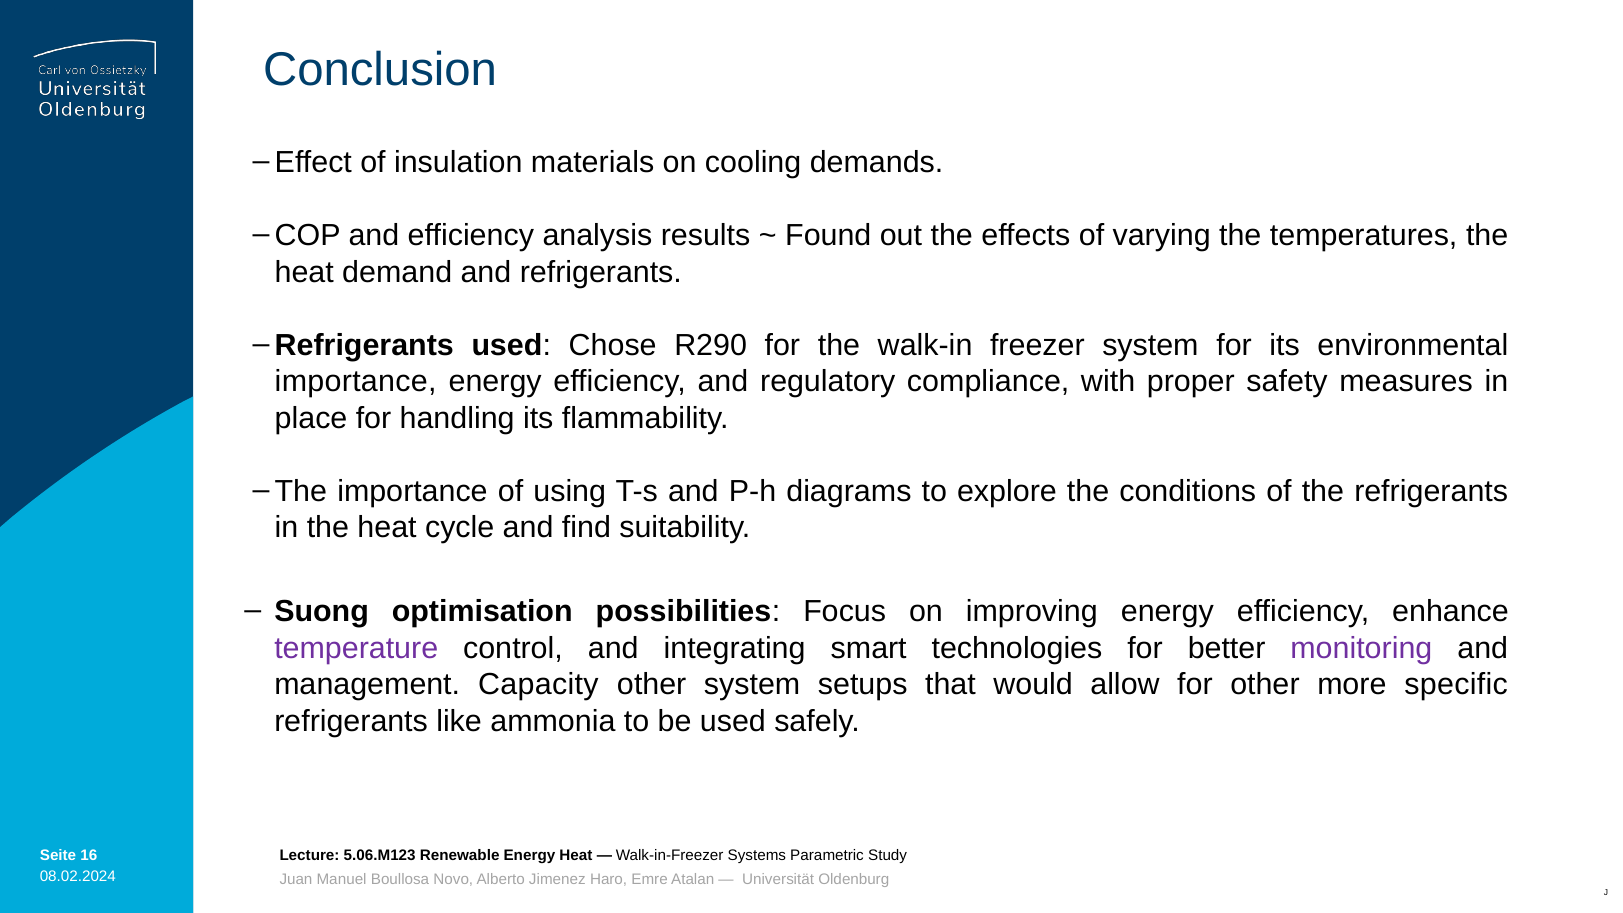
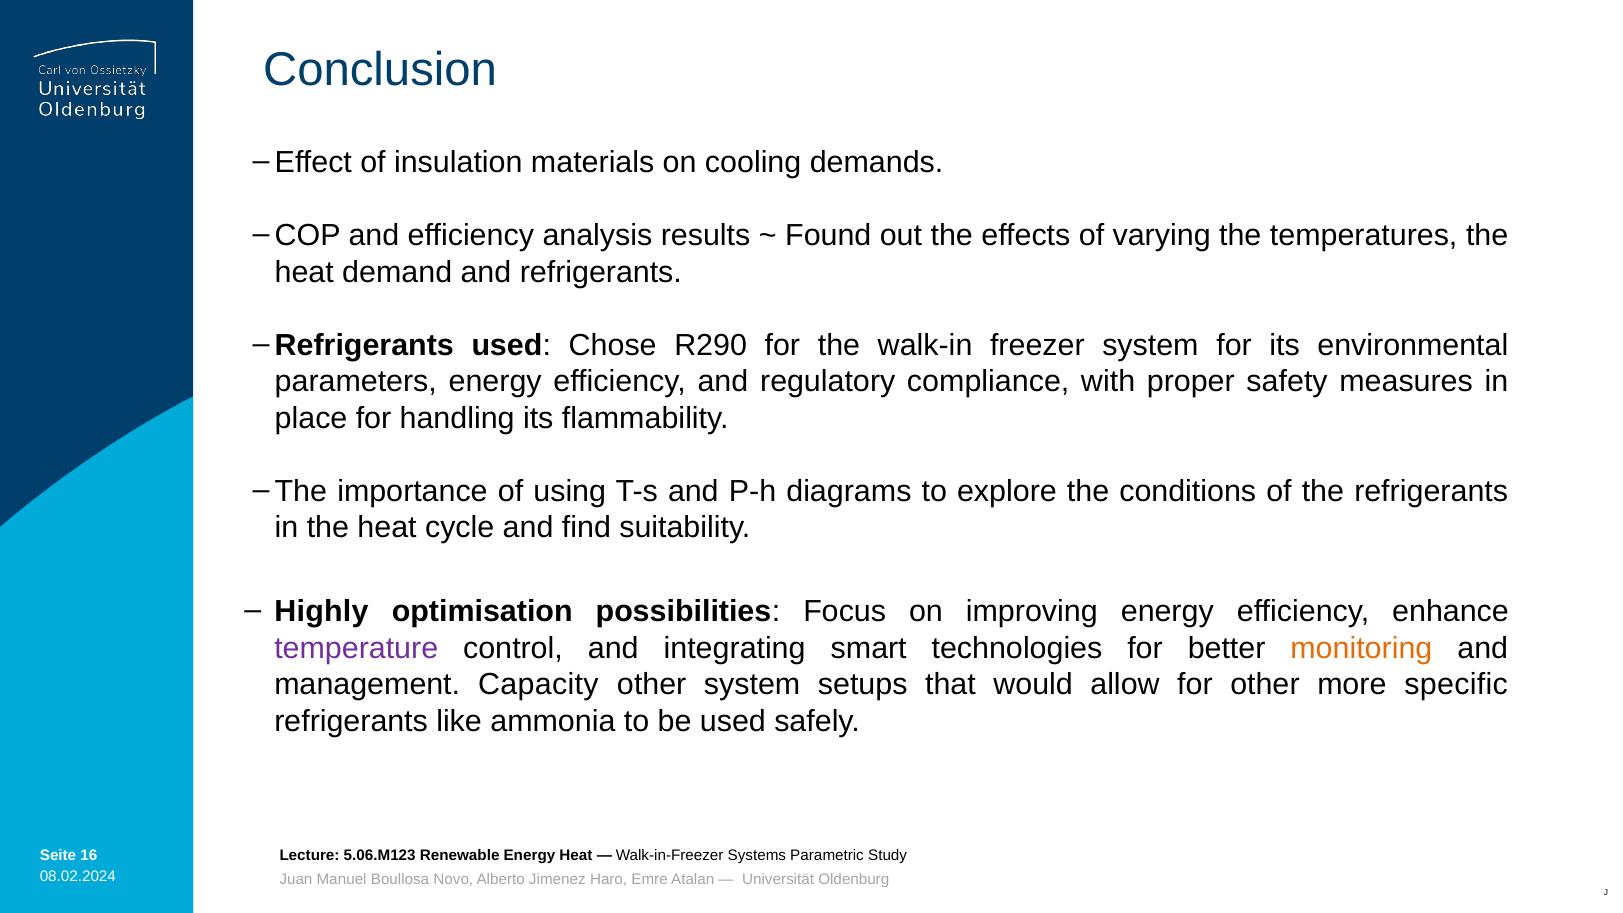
importance: importance -> parameters (356, 382)
Suong: Suong -> Highly (321, 612)
monitoring colour: purple -> orange (1361, 648)
